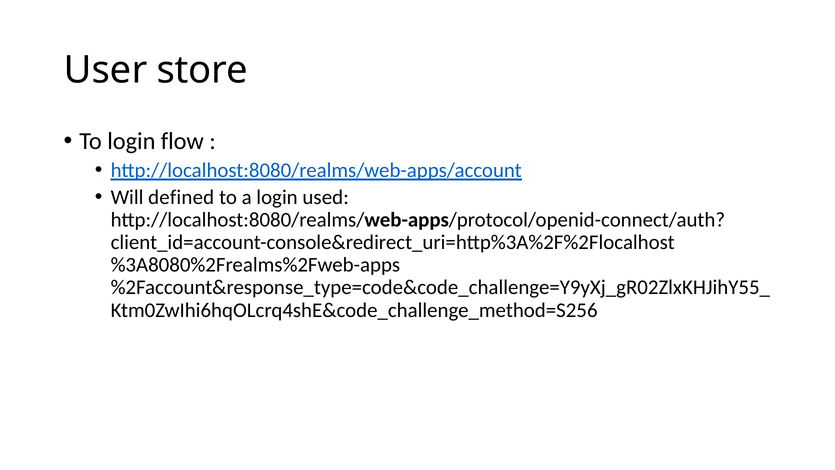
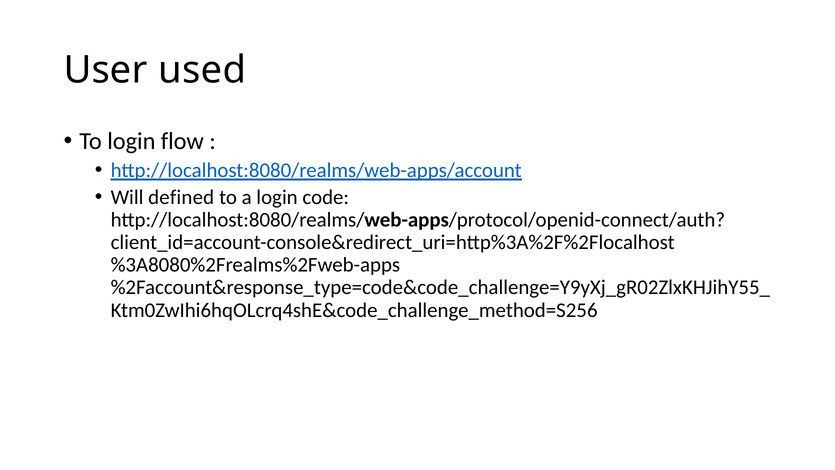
store: store -> used (202, 70)
used: used -> code (326, 197)
